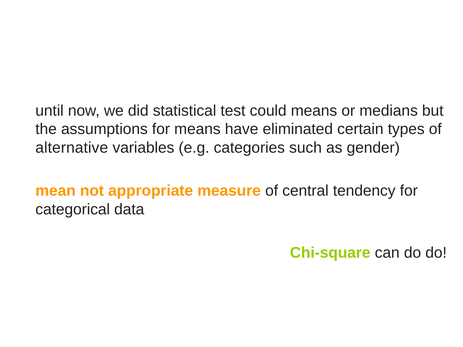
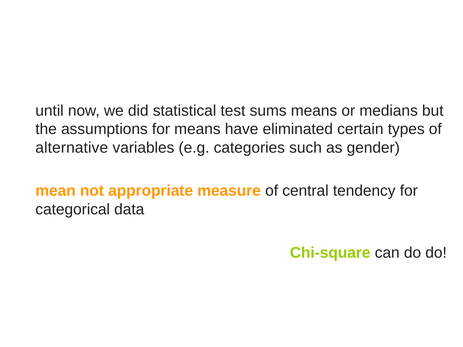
could: could -> sums (268, 111)
